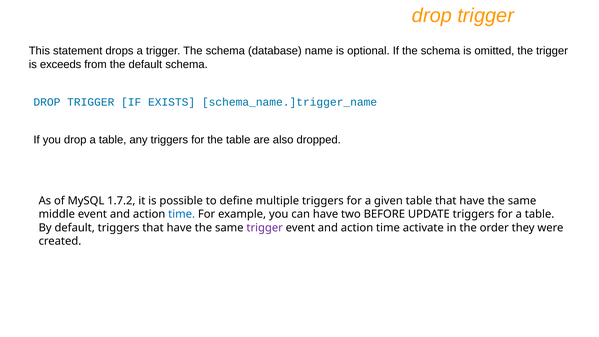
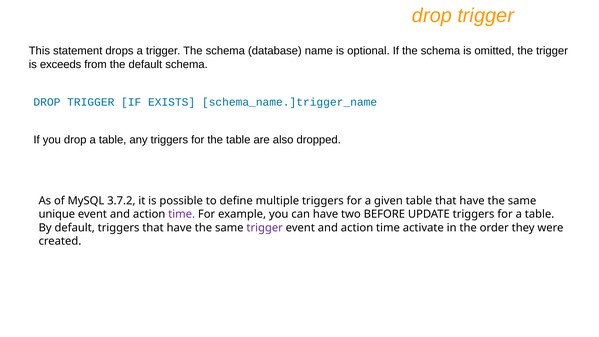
1.7.2: 1.7.2 -> 3.7.2 (121, 201)
middle: middle -> unique (57, 214)
time colour: blue -> purple (182, 214)
